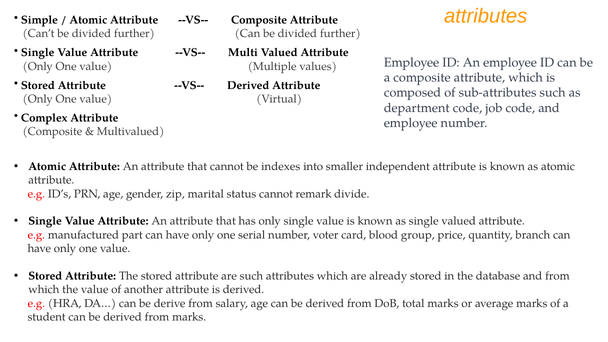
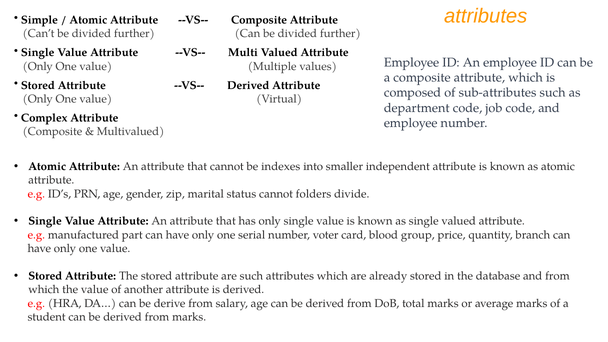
remark: remark -> folders (314, 194)
